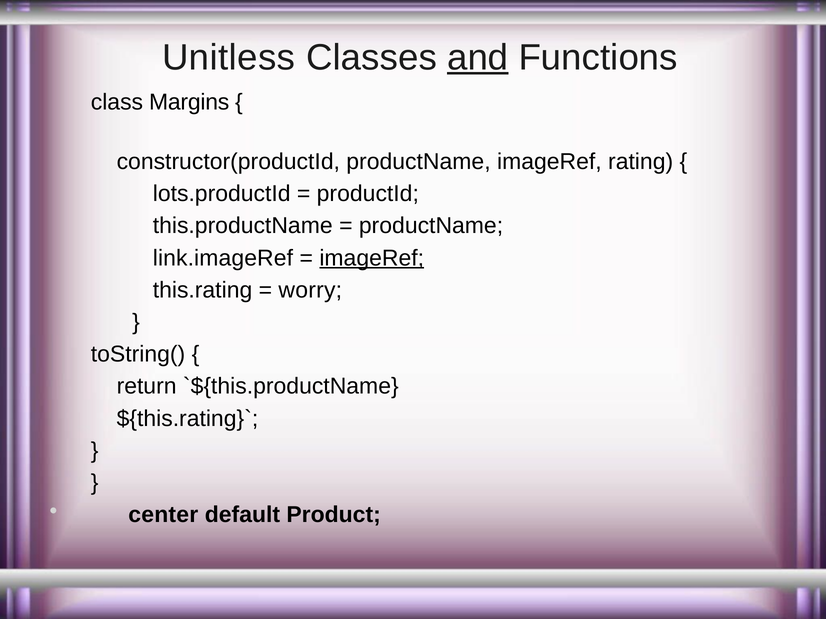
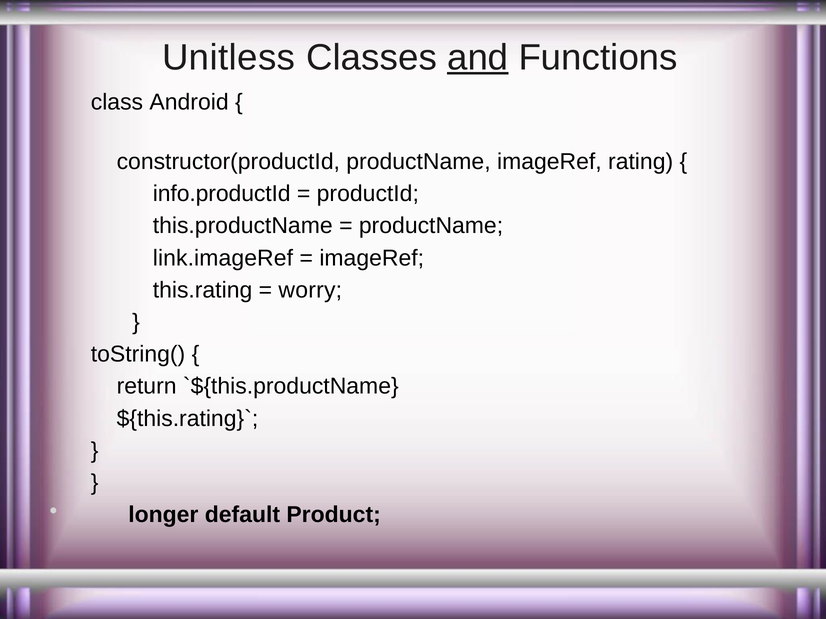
Margins: Margins -> Android (189, 102)
lots.productId: lots.productId -> info.productId (222, 194)
imageRef underline: present -> none (372, 258)
center: center -> longer (163, 515)
